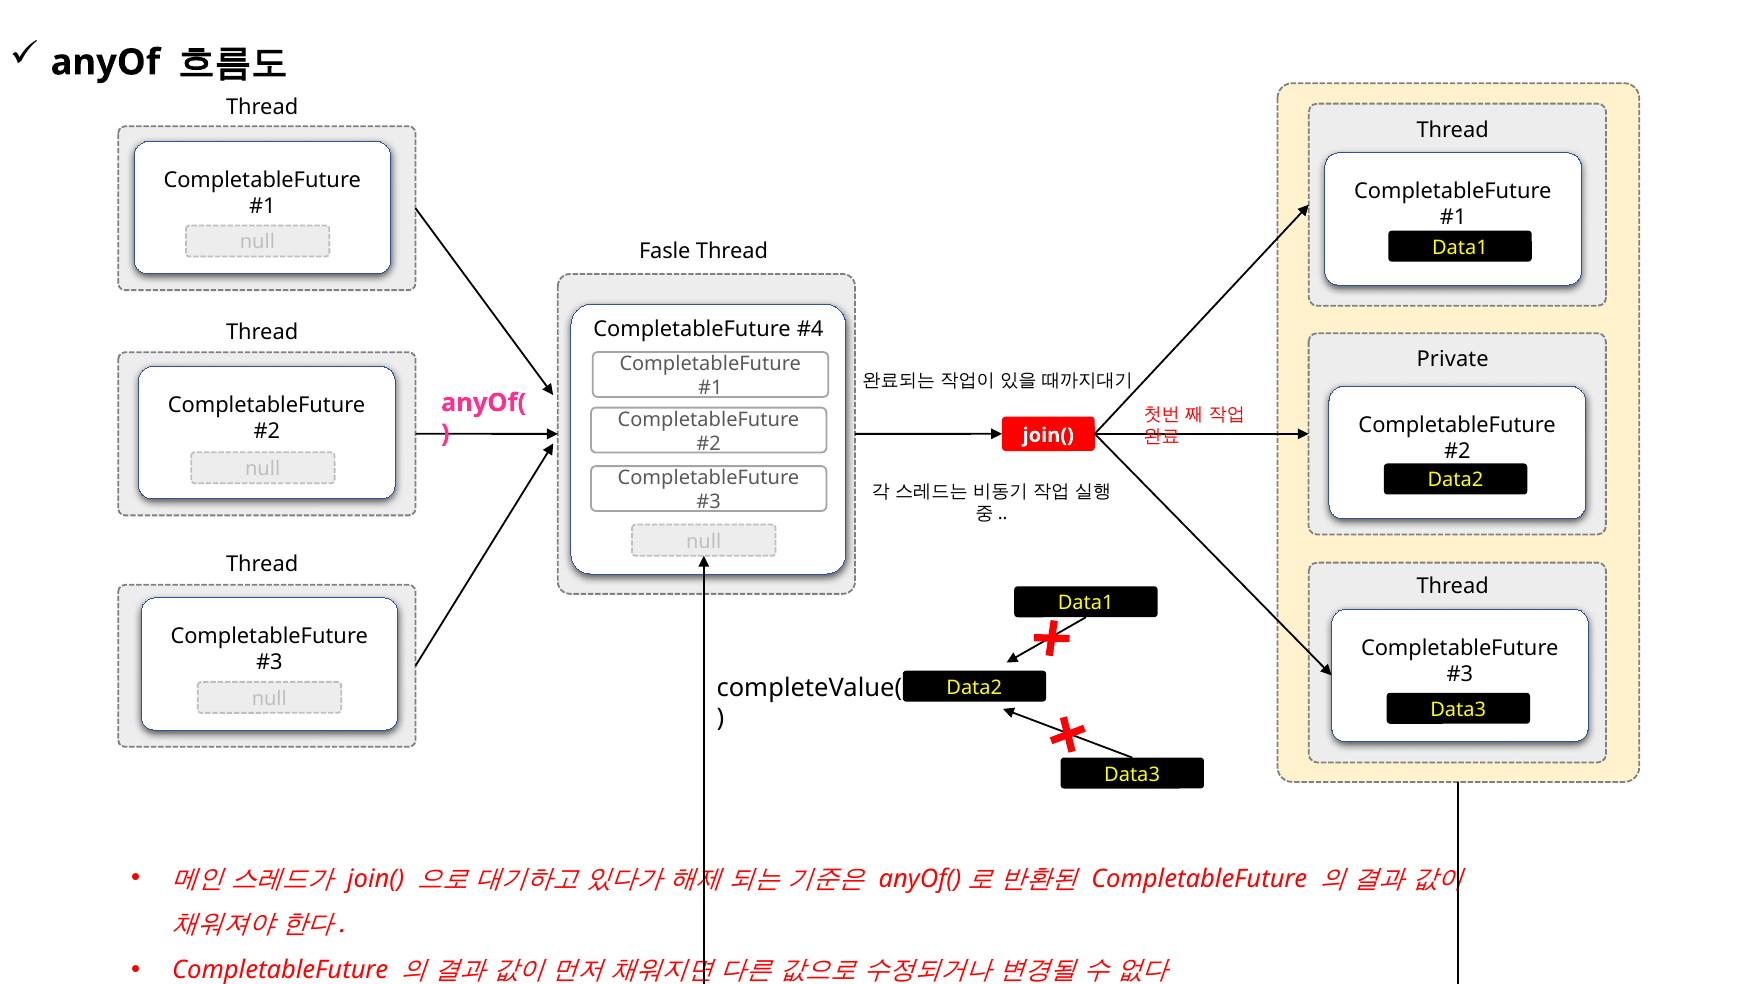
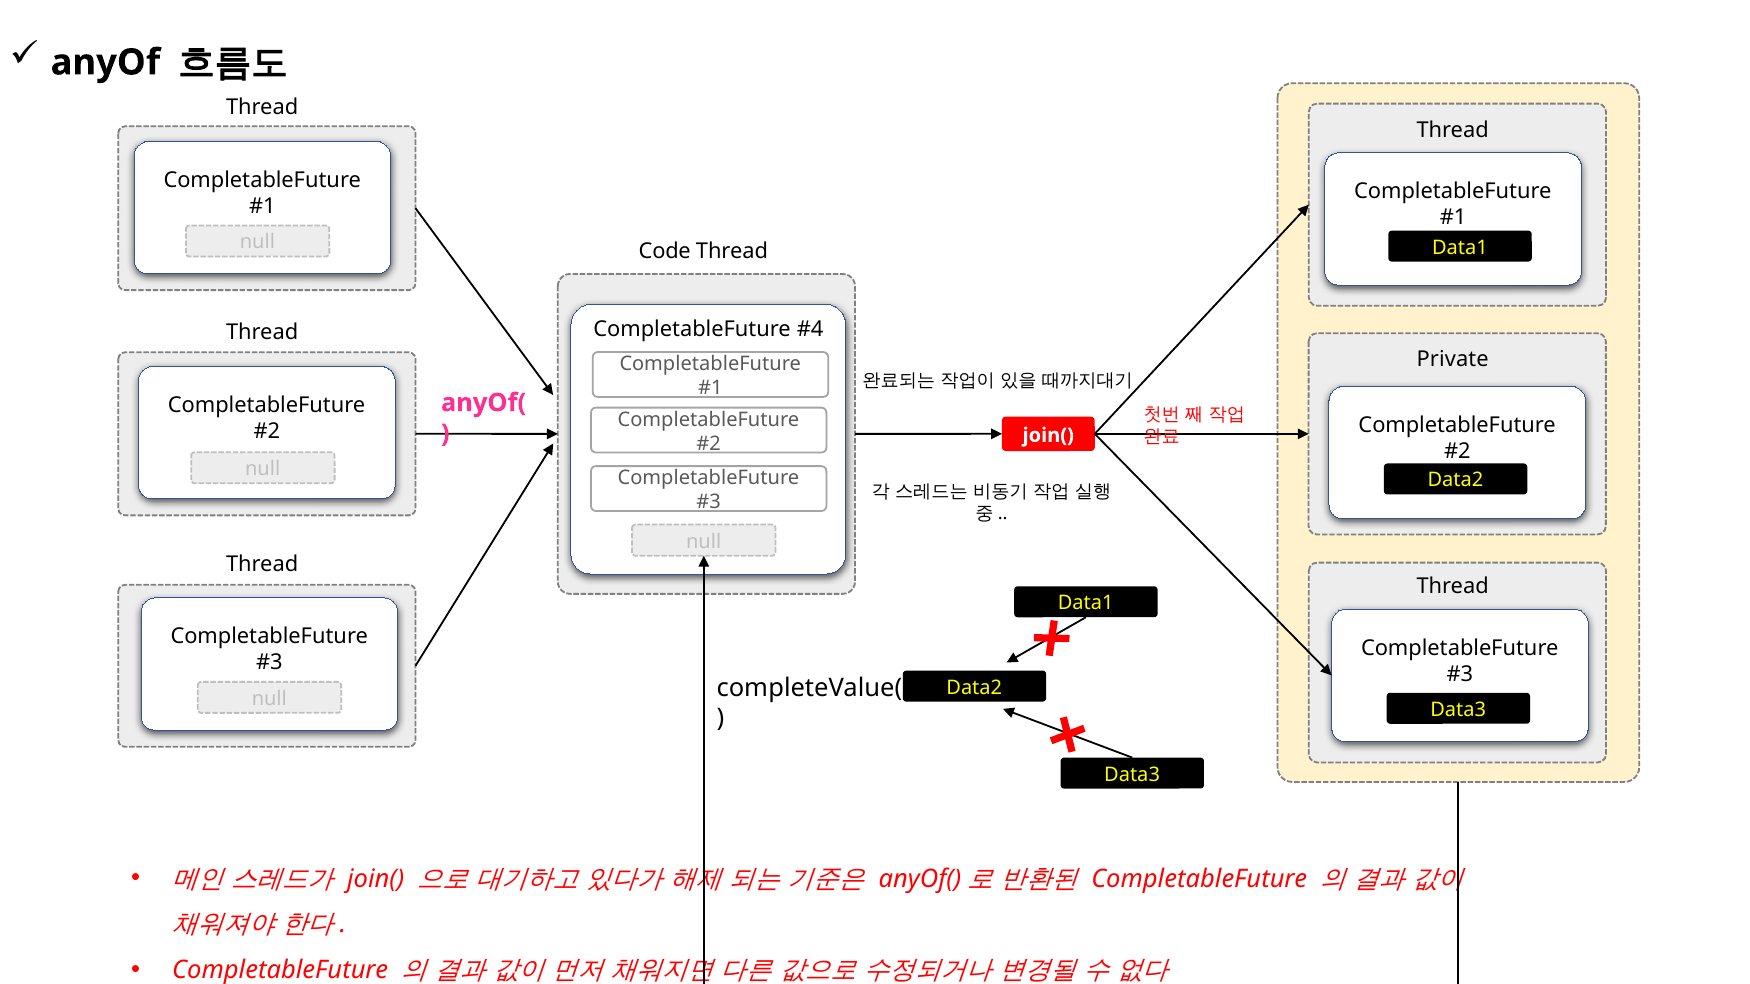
Fasle: Fasle -> Code (665, 252)
